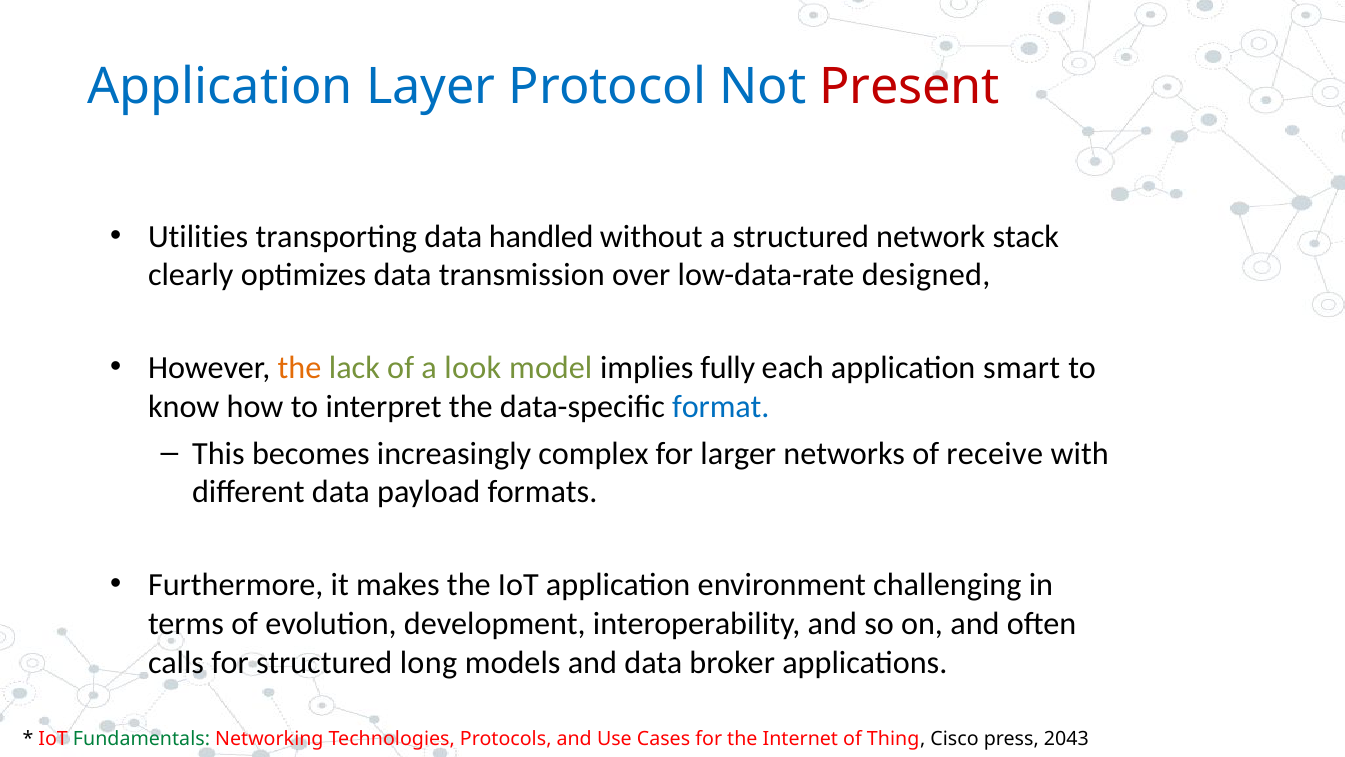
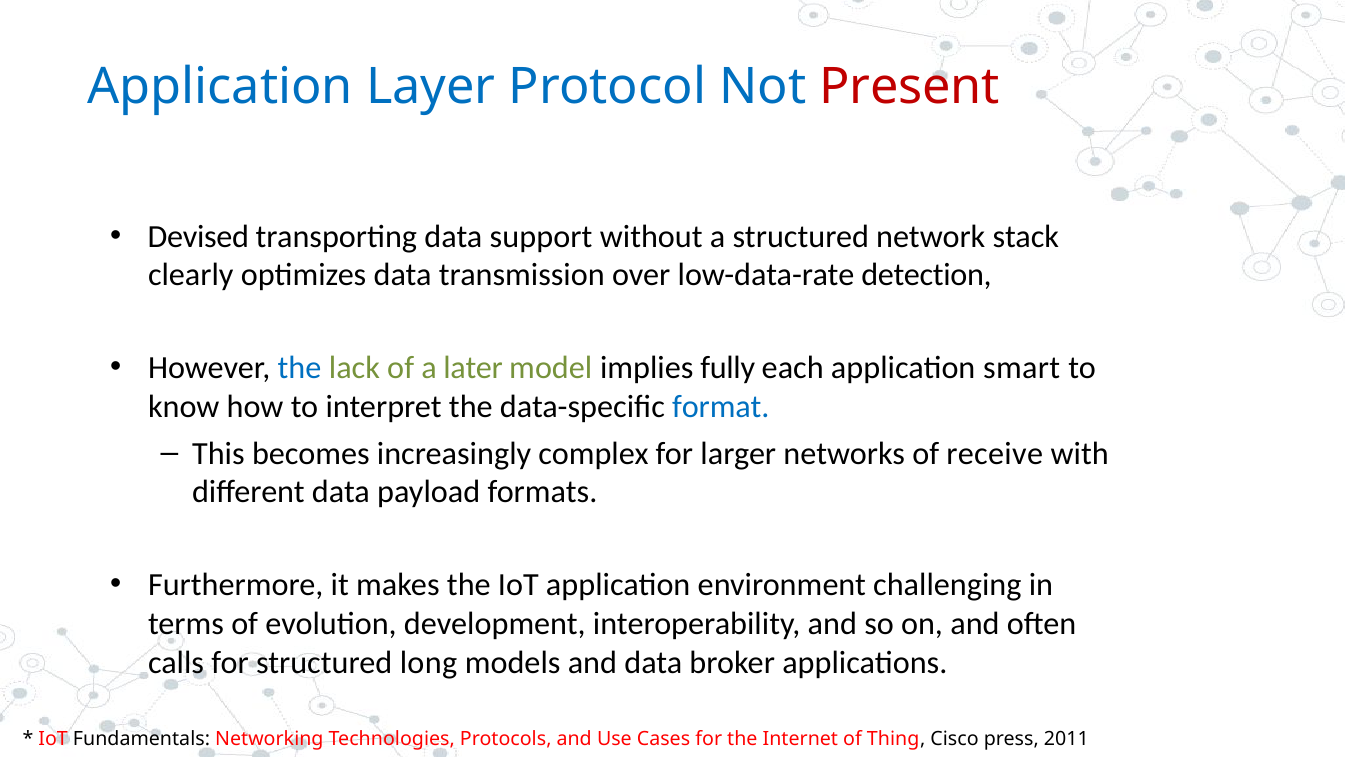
Utilities: Utilities -> Devised (198, 236)
handled: handled -> support (541, 236)
designed: designed -> detection (926, 275)
the colour: orange -> blue (300, 368)
look: look -> later (473, 368)
Fundamentals colour: green -> black (141, 739)
2043: 2043 -> 2011 (1066, 739)
